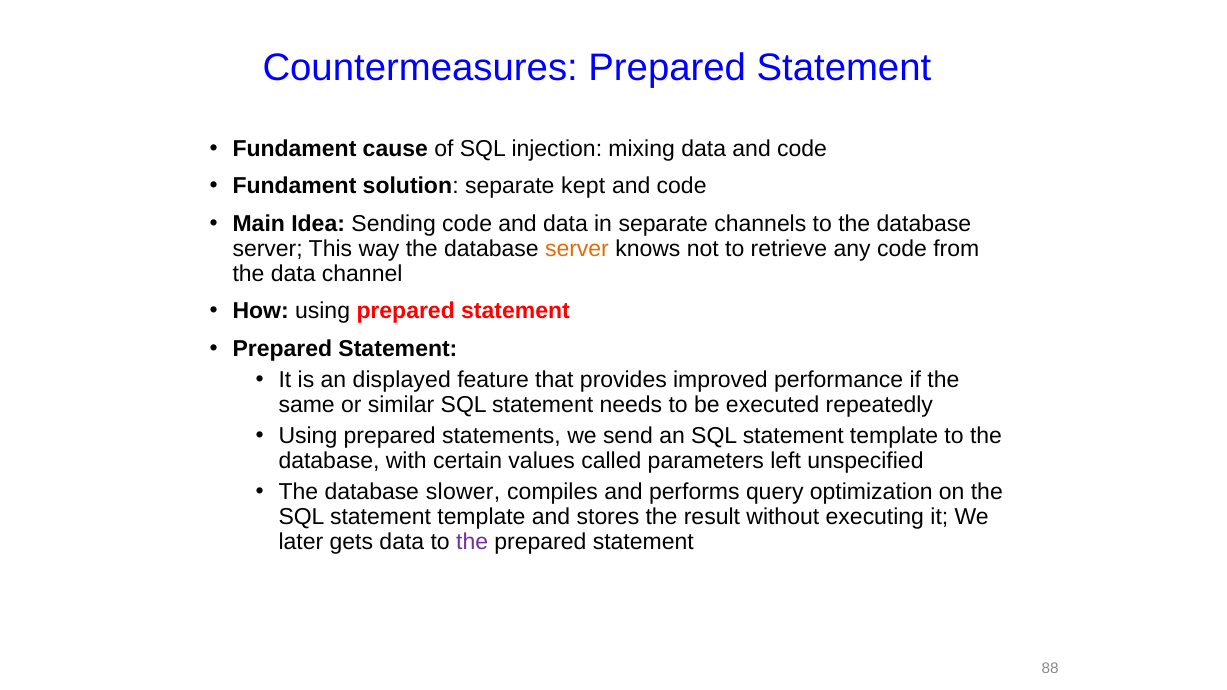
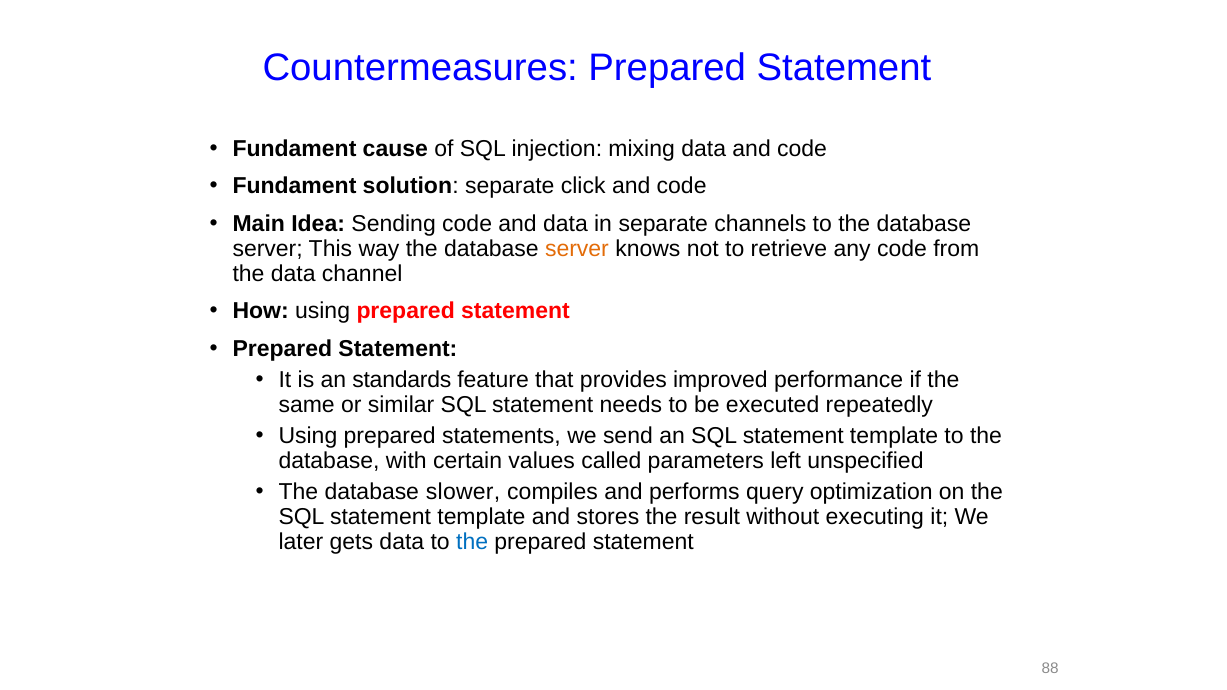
kept: kept -> click (583, 186)
displayed: displayed -> standards (402, 380)
the colour: purple -> blue (472, 542)
